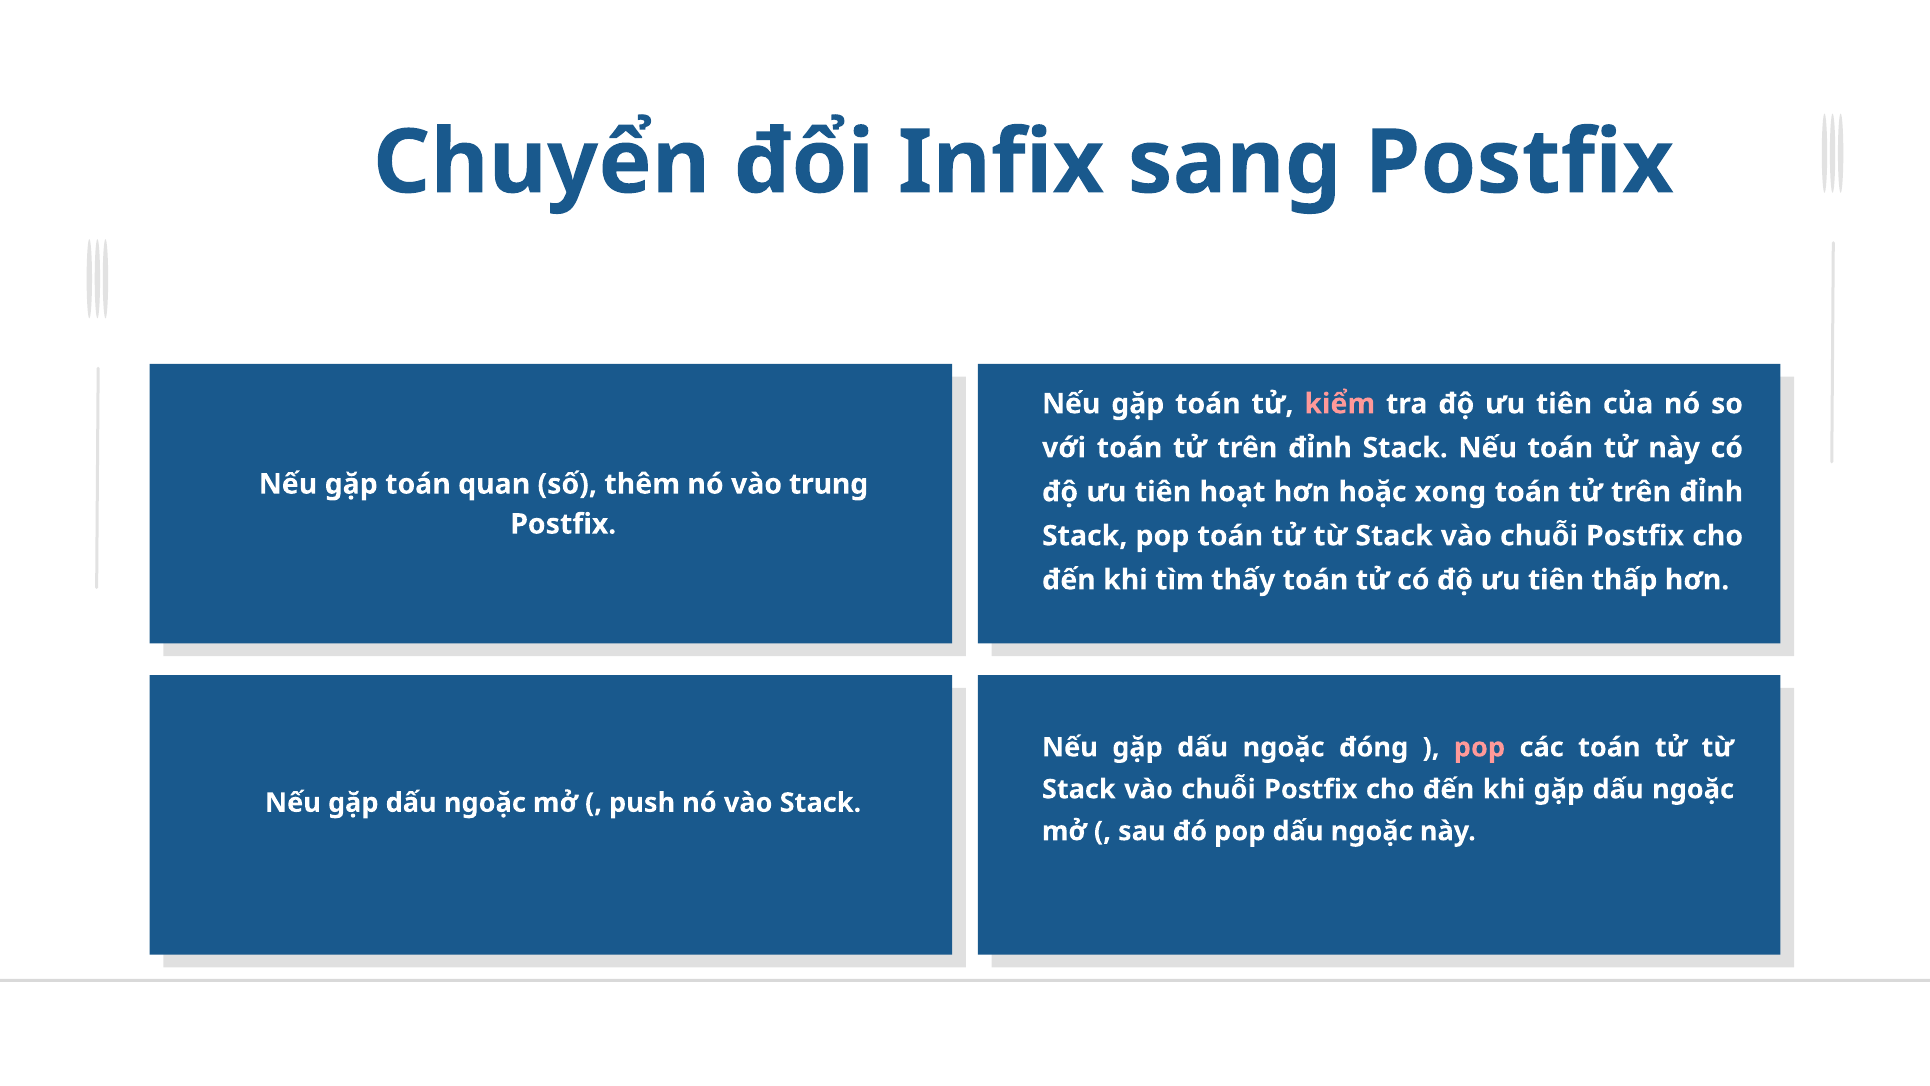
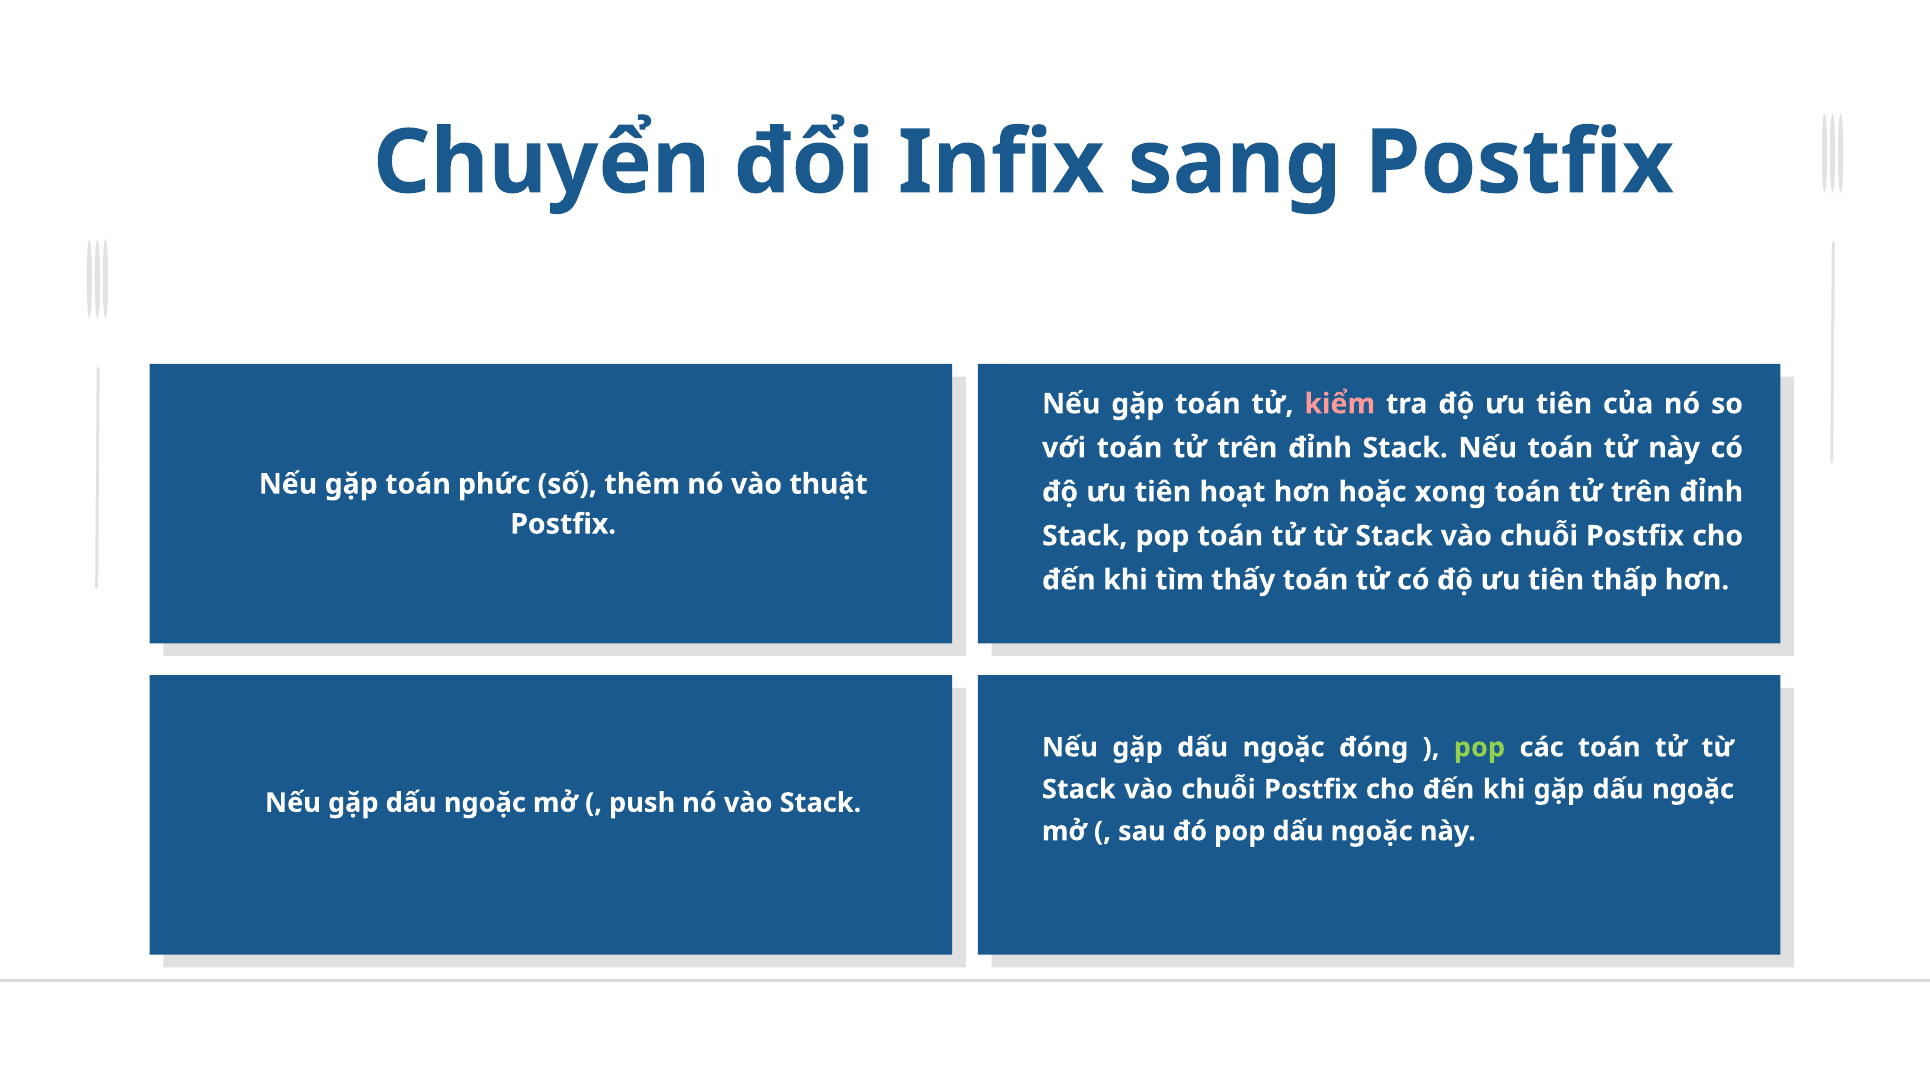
quan: quan -> phức (494, 484)
trung: trung -> thuật (829, 484)
pop colour: pink -> light green (1479, 747)
